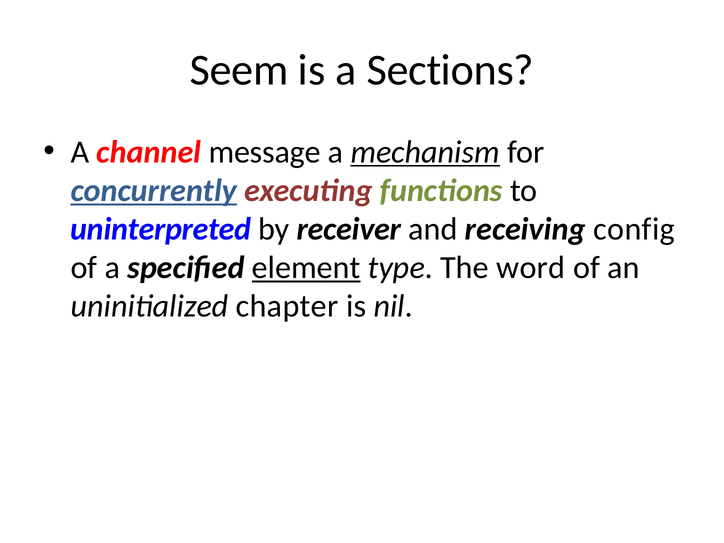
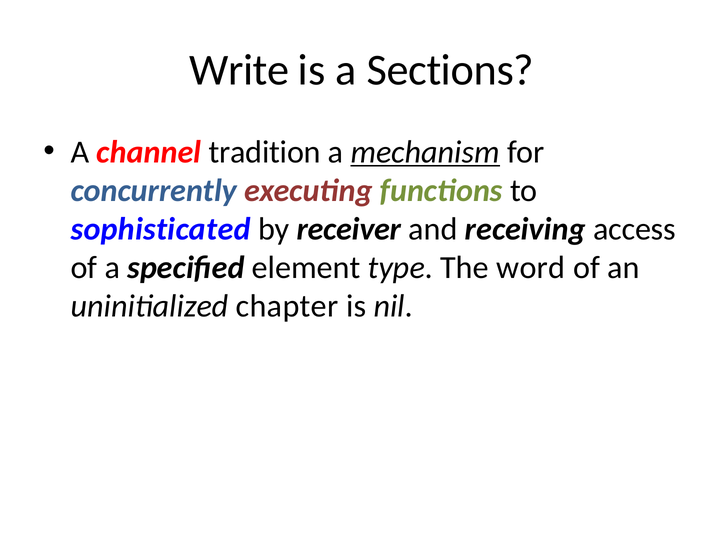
Seem: Seem -> Write (239, 70)
message: message -> tradition (265, 152)
concurrently underline: present -> none (154, 191)
uninterpreted: uninterpreted -> sophisticated (161, 229)
config: config -> access (634, 229)
element underline: present -> none (306, 268)
